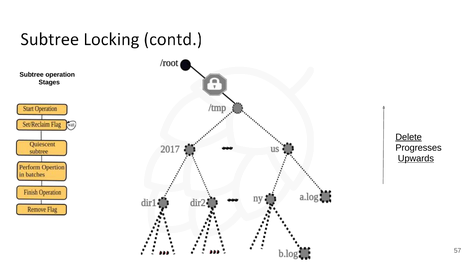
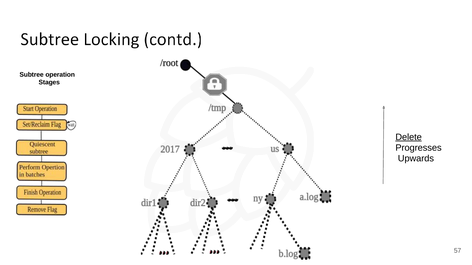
Upwards underline: present -> none (416, 159)
